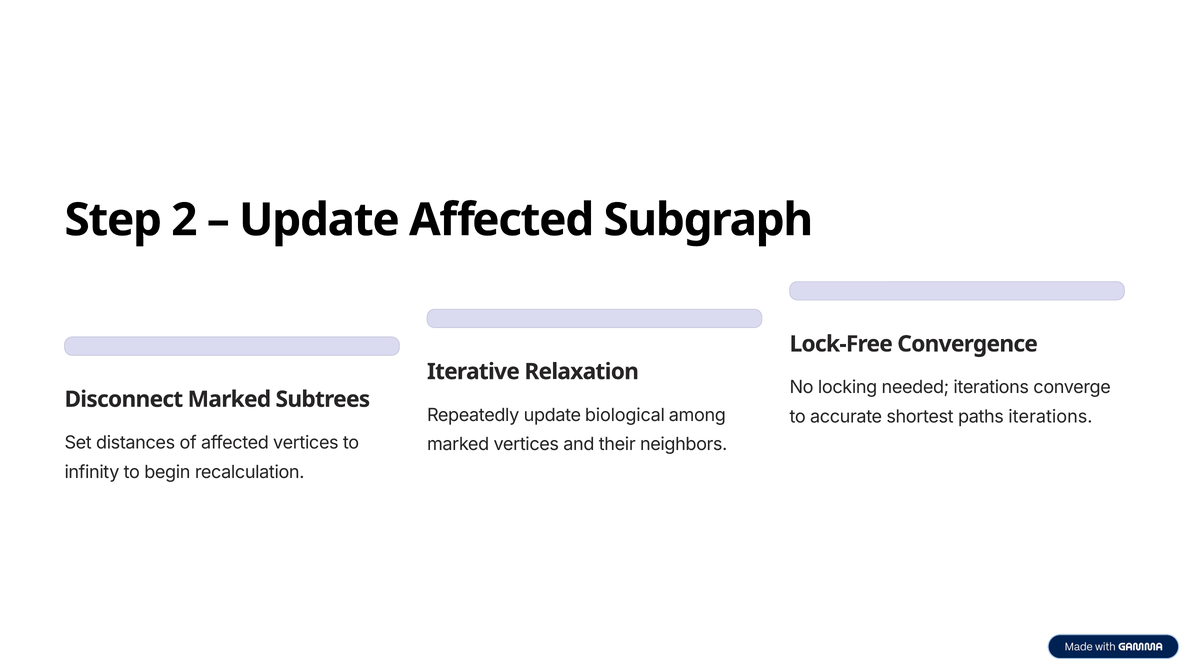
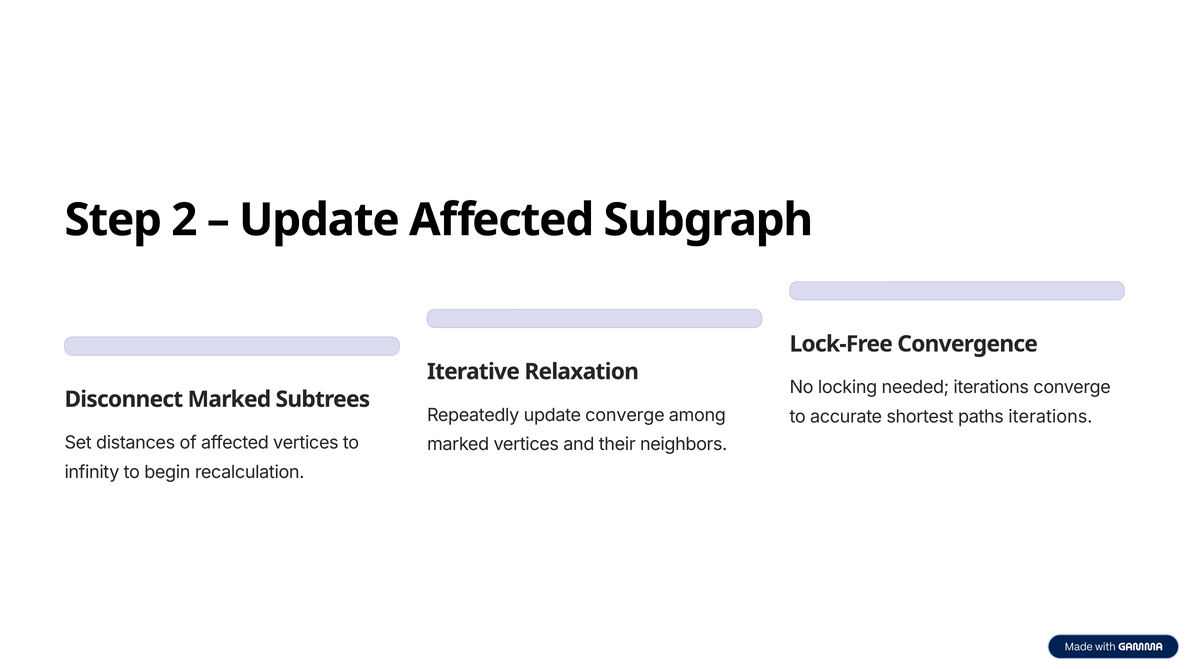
update biological: biological -> converge (625, 415)
